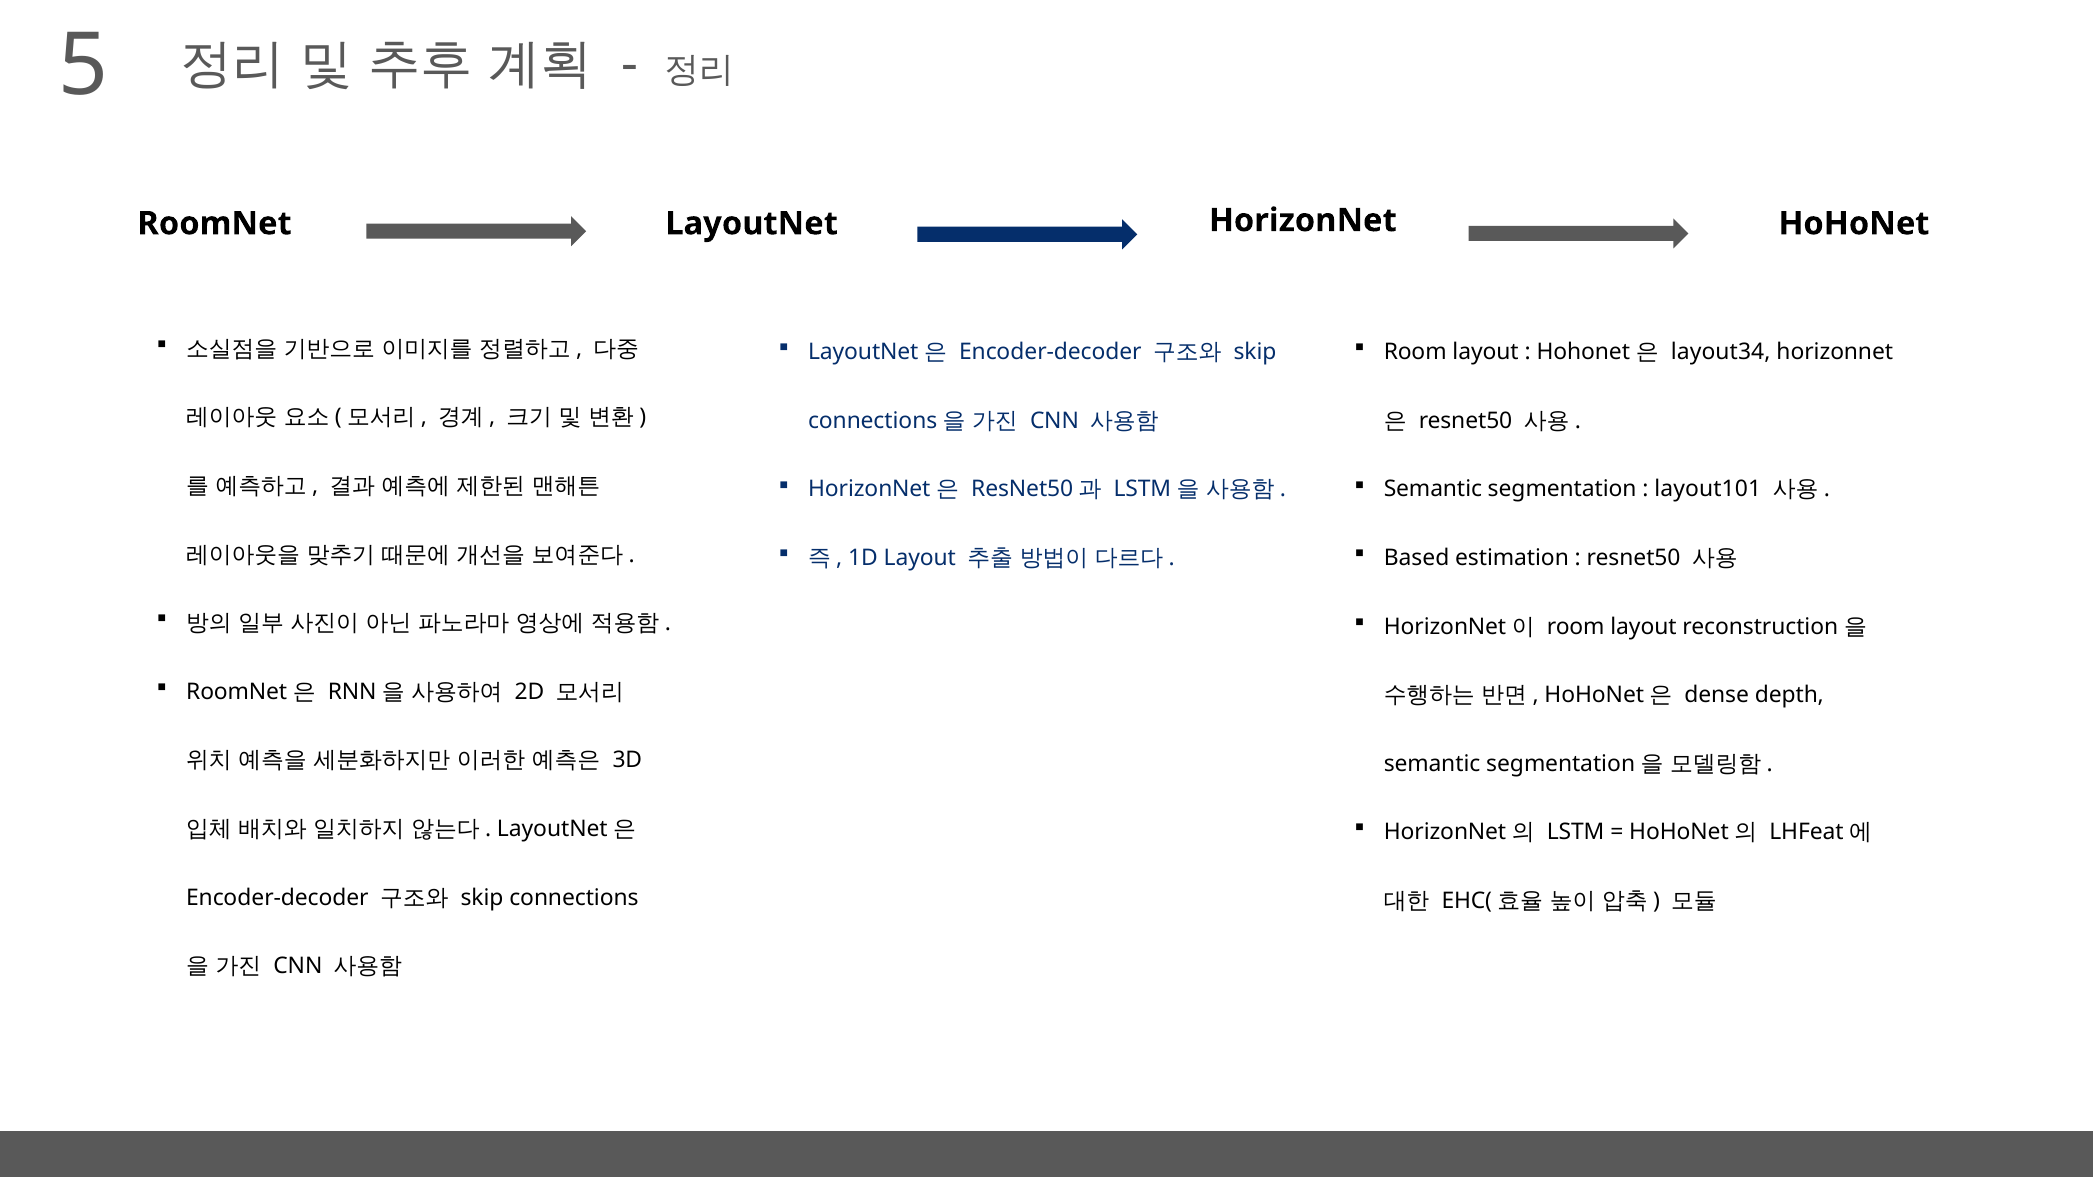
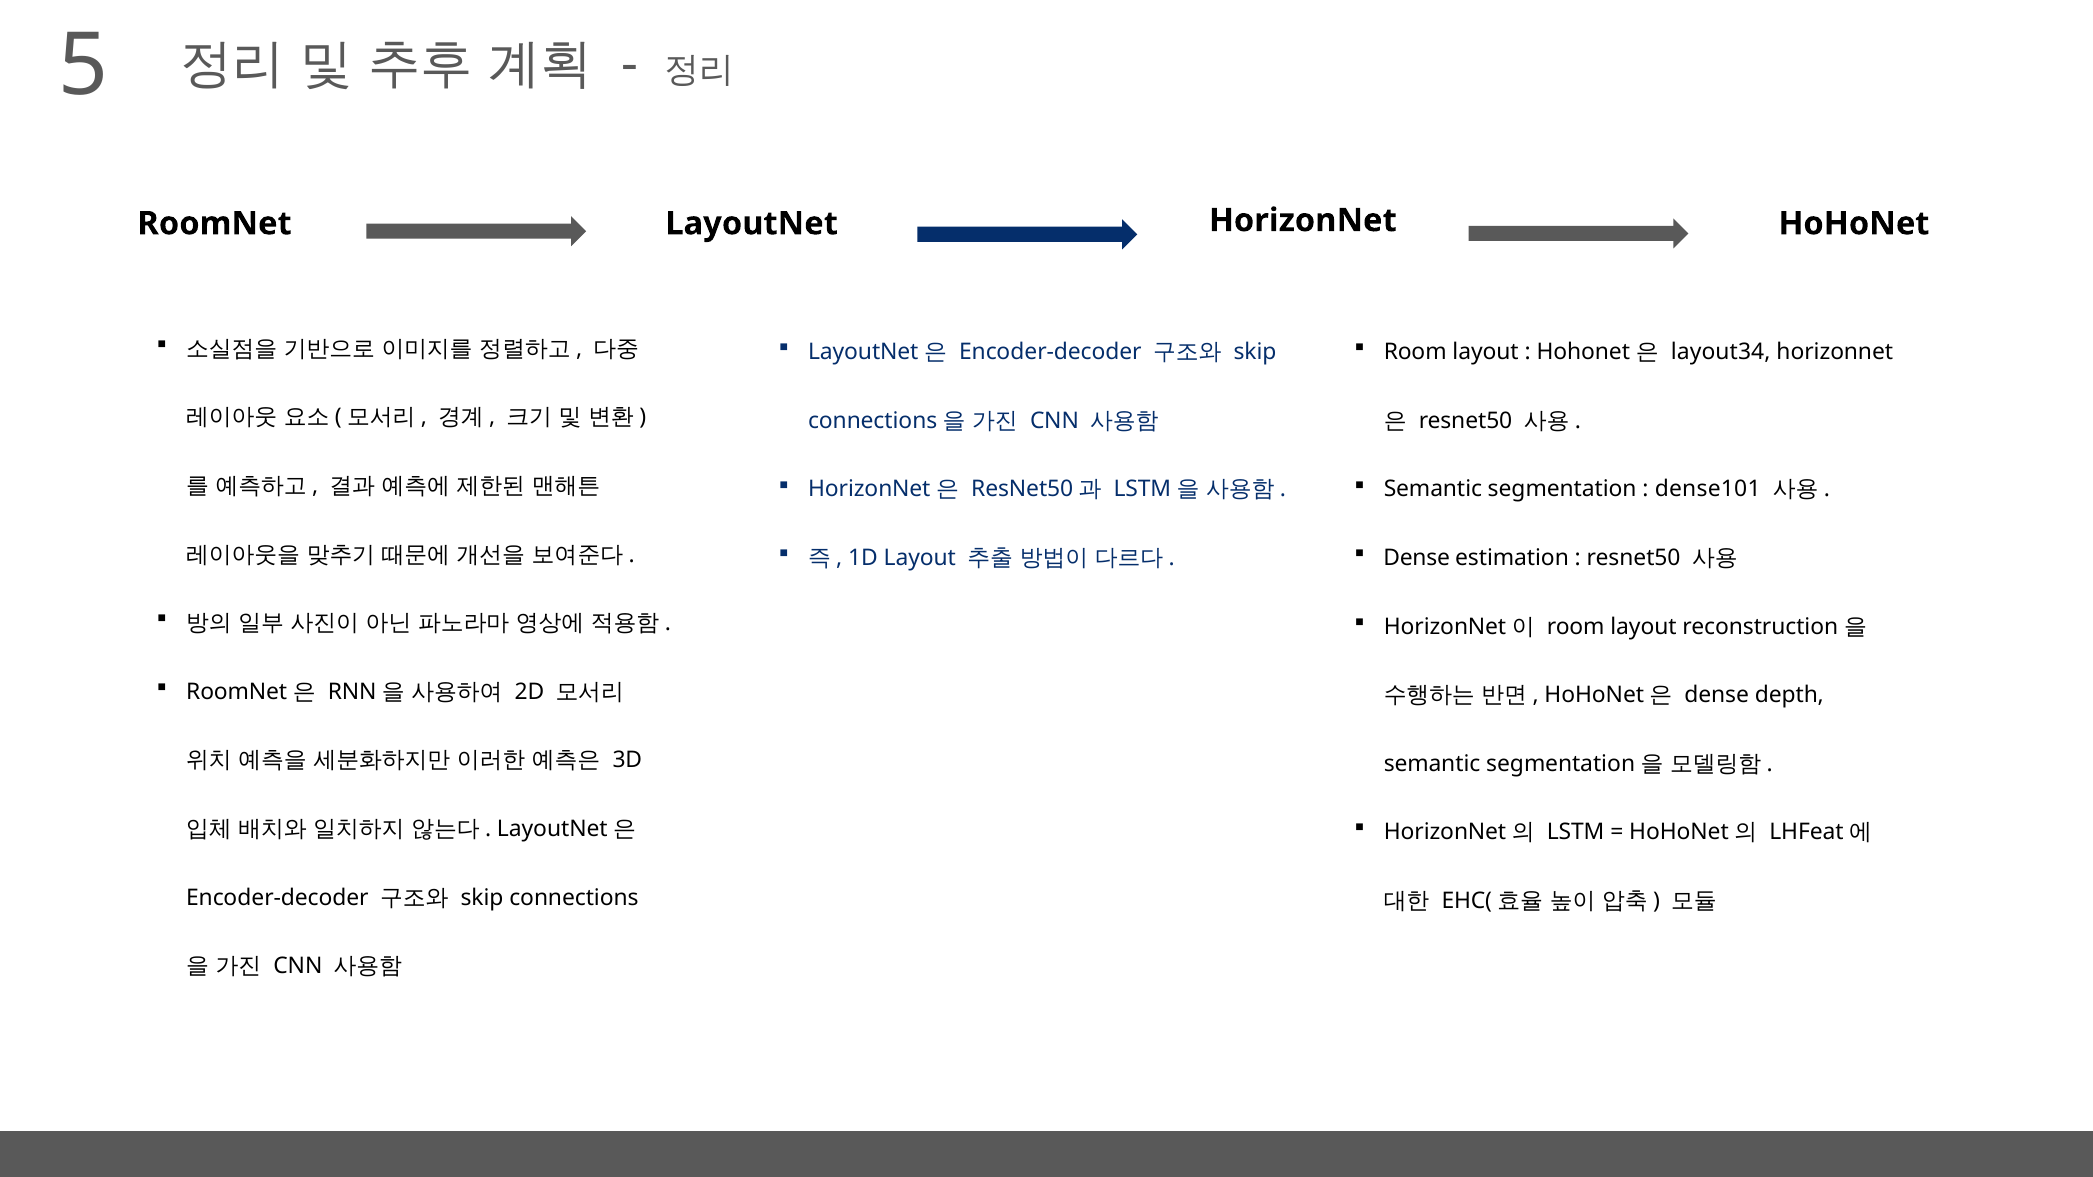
layout101: layout101 -> dense101 (1708, 489)
Based: Based -> Dense (1417, 558)
